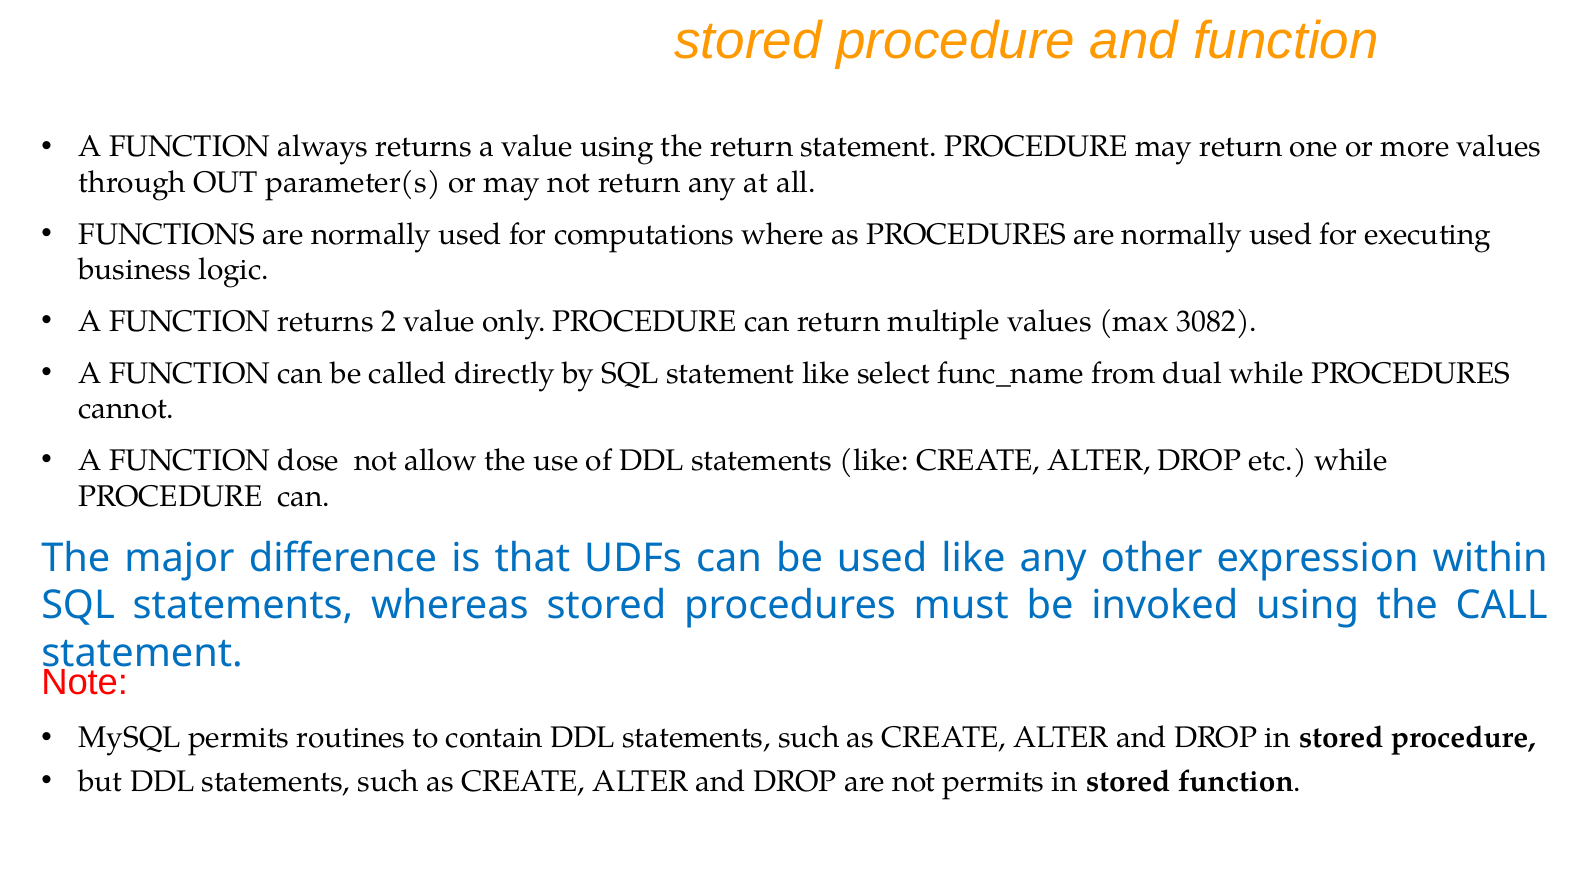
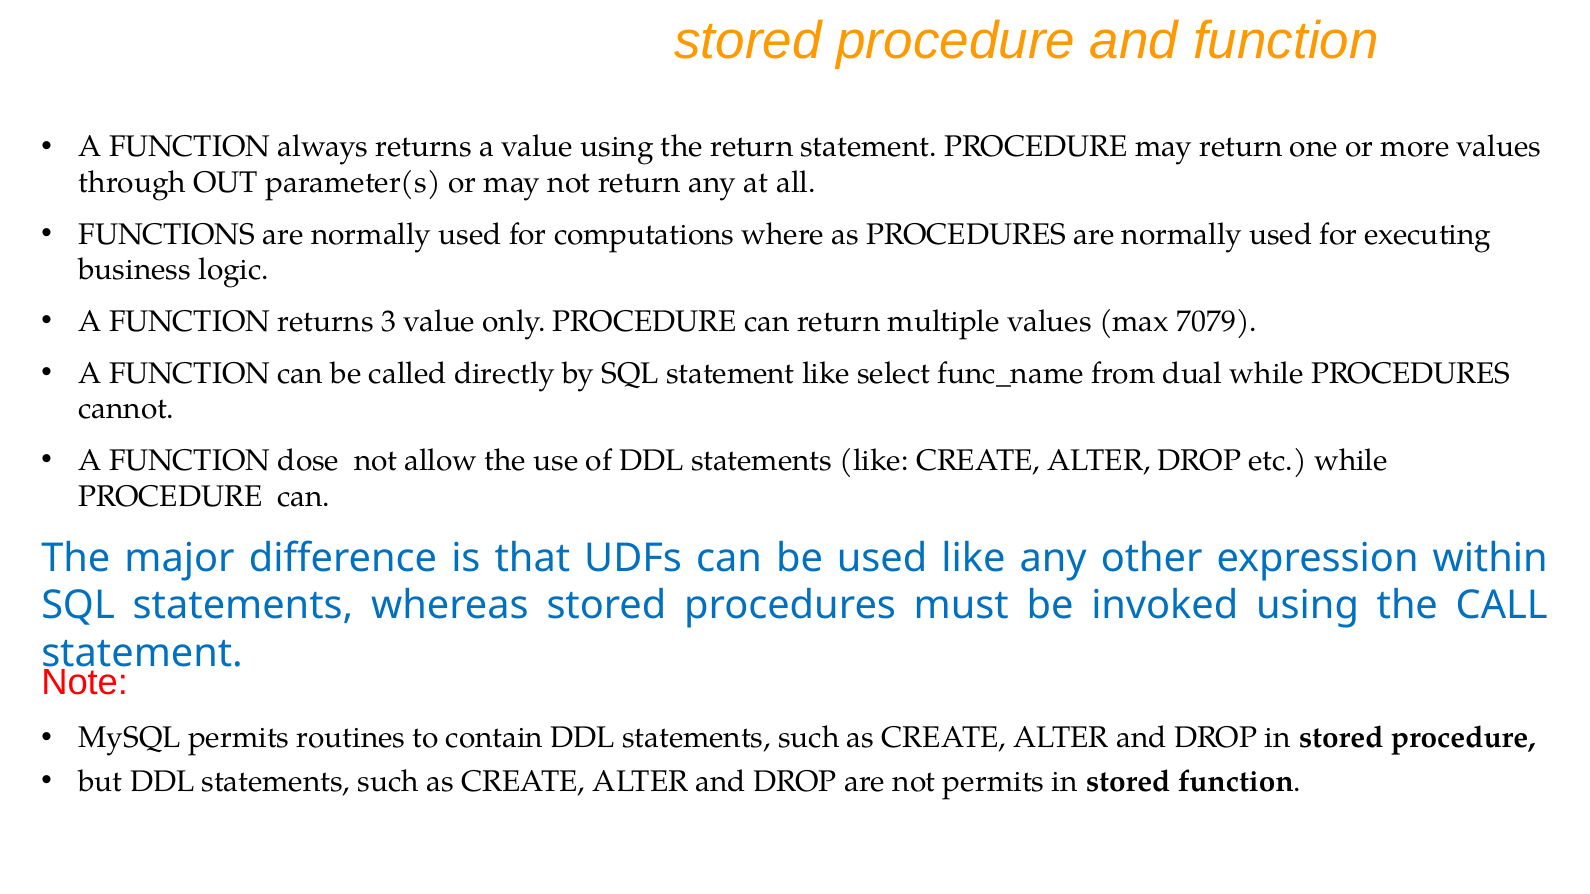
2: 2 -> 3 (389, 322)
3082: 3082 -> 7079 (1217, 322)
